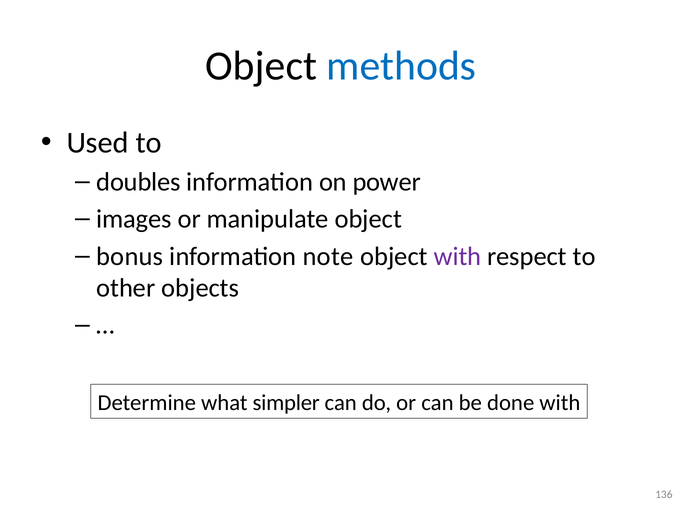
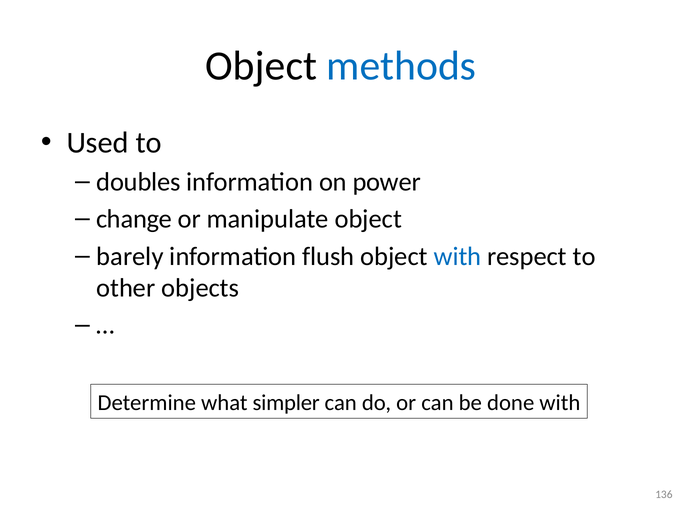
images: images -> change (134, 219)
bonus: bonus -> barely (130, 257)
note: note -> flush (328, 257)
with colour: purple -> blue (457, 257)
